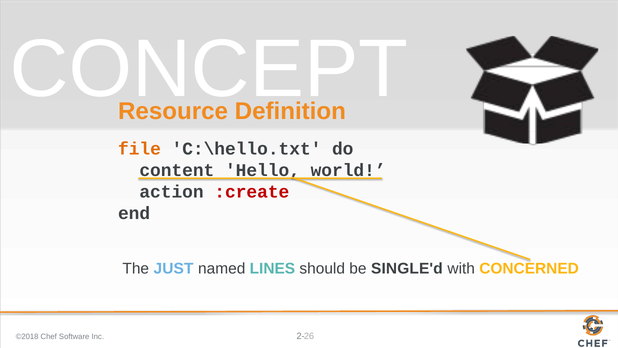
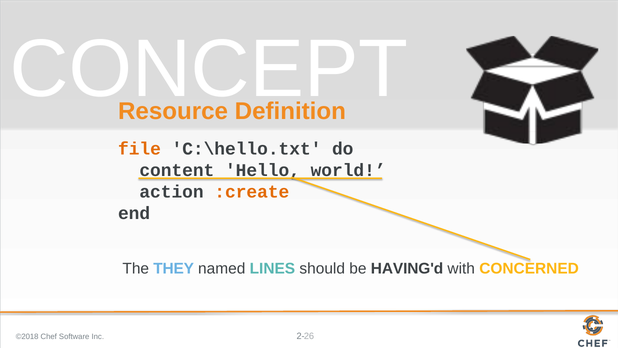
:create colour: red -> orange (252, 192)
JUST: JUST -> THEY (174, 268)
SINGLE'd: SINGLE'd -> HAVING'd (407, 268)
